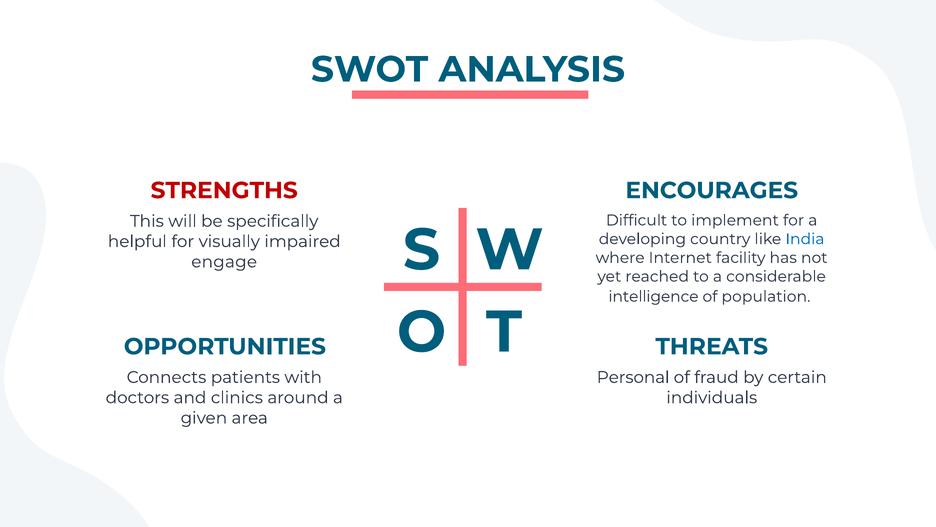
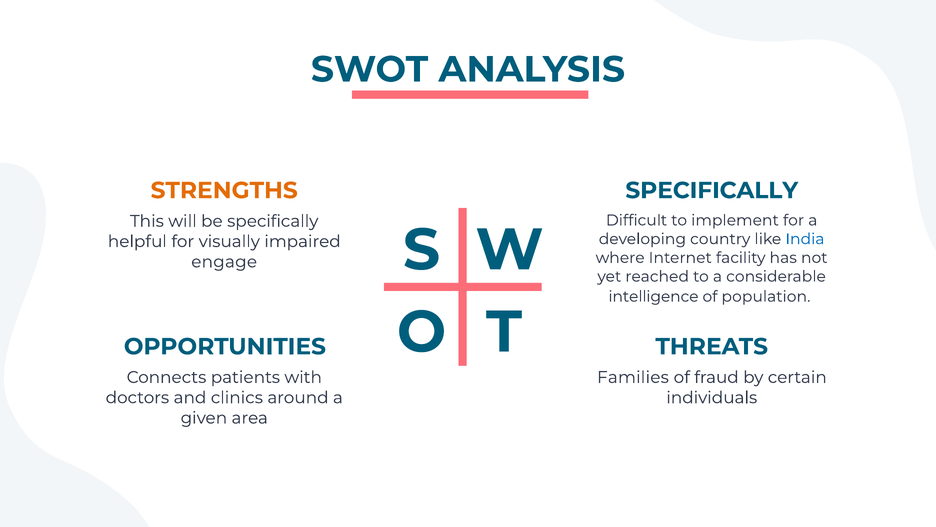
STRENGTHS colour: red -> orange (224, 190)
ENCOURAGES: ENCOURAGES -> SPECIFICALLY (712, 190)
Personal: Personal -> Families (633, 377)
